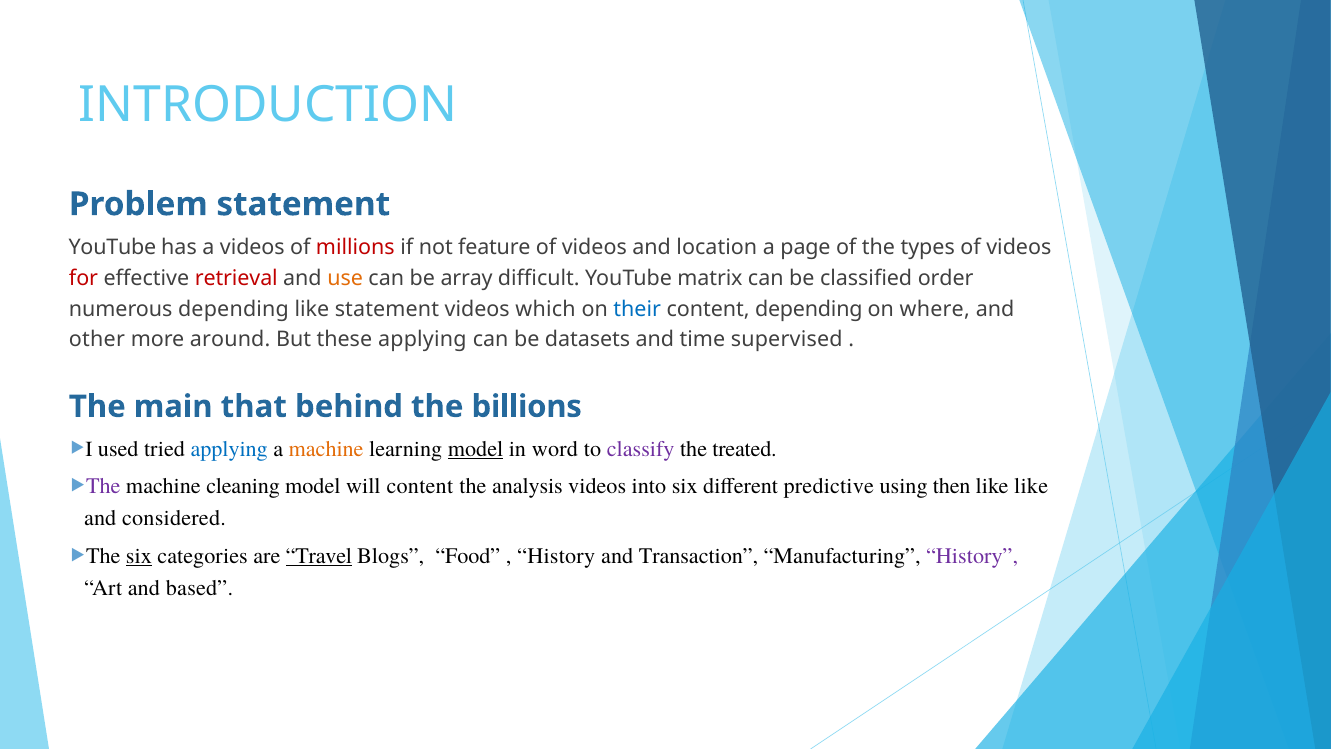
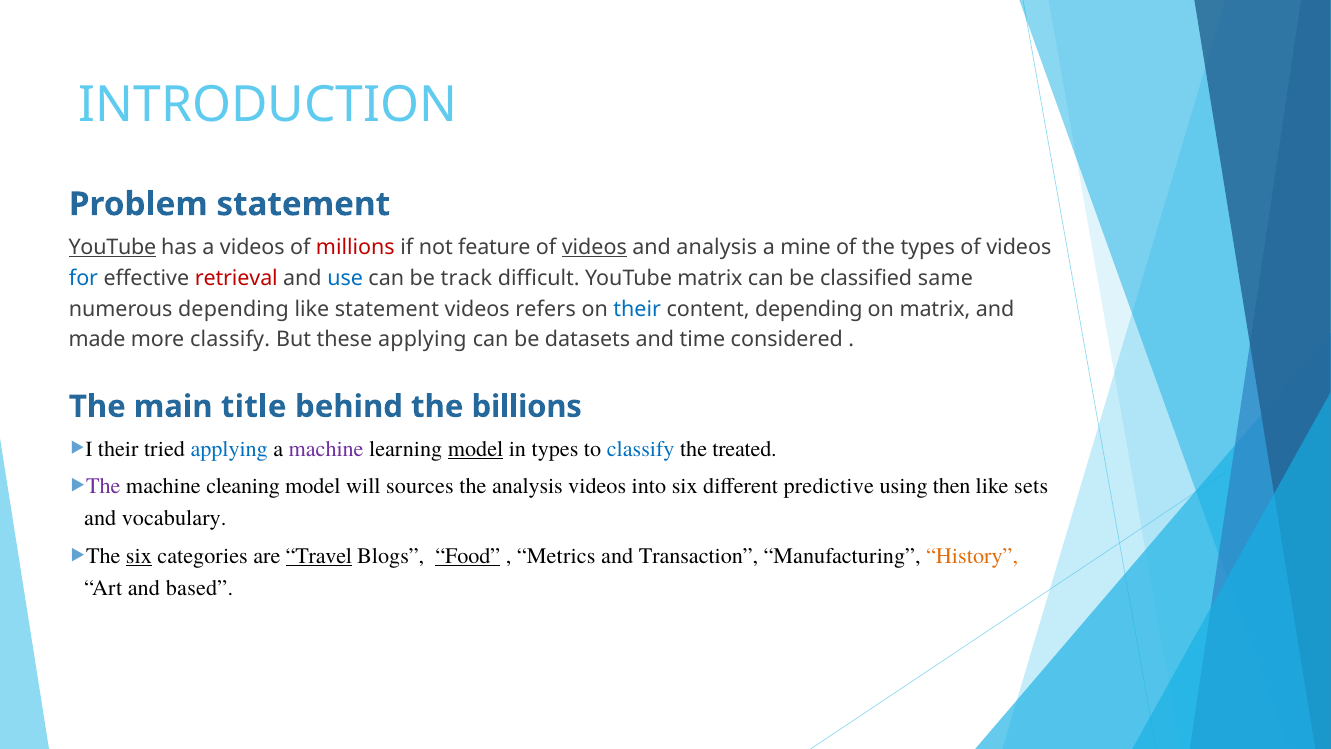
YouTube underline: none -> present (112, 247)
videos underline: none -> present (594, 247)
and location: location -> analysis (717, 247)
page: page -> mine (806, 247)
for colour: red -> blue (84, 278)
use colour: orange -> blue (345, 278)
array: array -> track (466, 278)
order: order -> same (945, 278)
which: which -> refers (546, 309)
on where: where -> matrix (935, 309)
other: other -> made (97, 340)
more around: around -> classify (230, 340)
supervised: supervised -> considered (787, 340)
that: that -> title (254, 406)
I used: used -> their (118, 449)
machine colour: orange -> purple (326, 449)
in word: word -> types (555, 449)
classify colour: purple -> blue (641, 449)
will content: content -> sources (420, 486)
like like: like -> sets (1031, 486)
considered: considered -> vocabulary (174, 518)
Food underline: none -> present (468, 556)
History: History -> Metrics (556, 556)
History colour: purple -> orange (972, 556)
